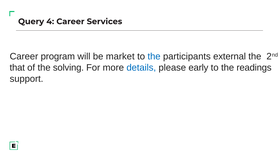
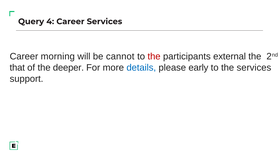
program: program -> morning (58, 56)
market: market -> cannot (120, 56)
the colour: blue -> red (154, 56)
solving: solving -> deeper (68, 68)
the readings: readings -> services (254, 68)
